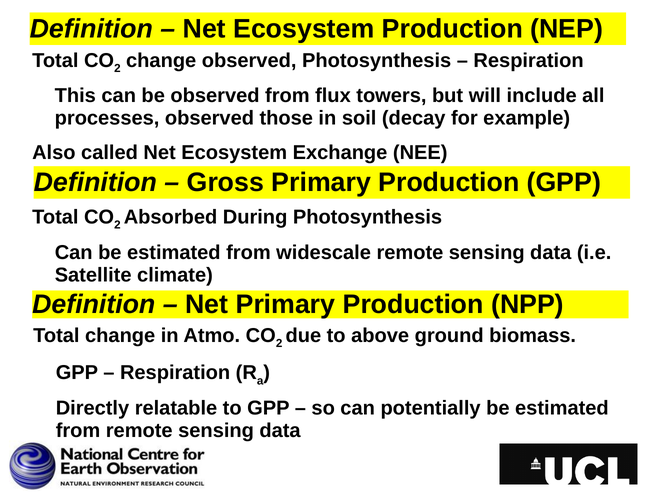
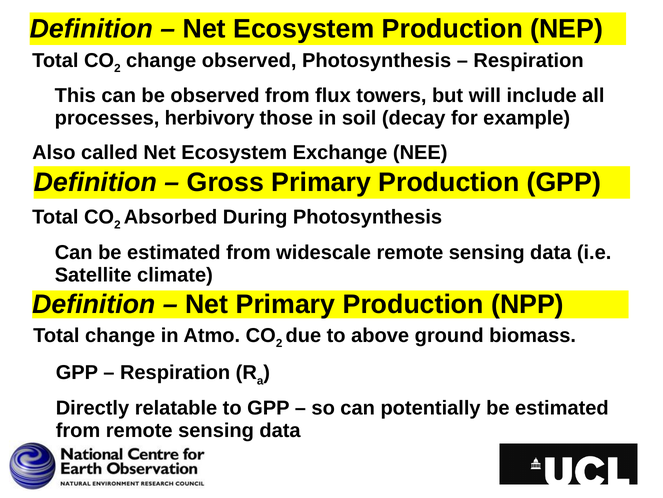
processes observed: observed -> herbivory (210, 118)
